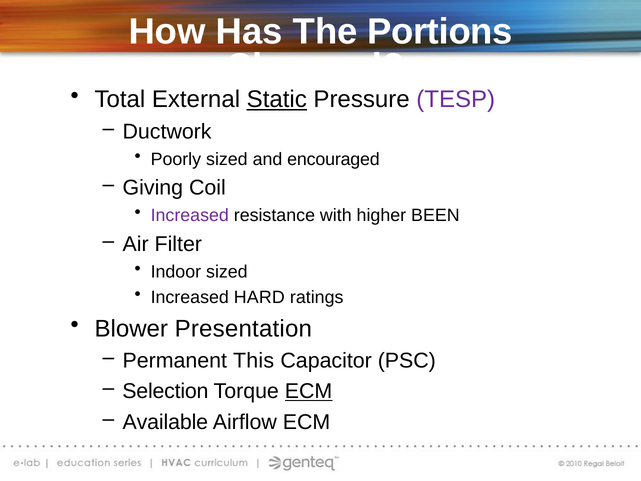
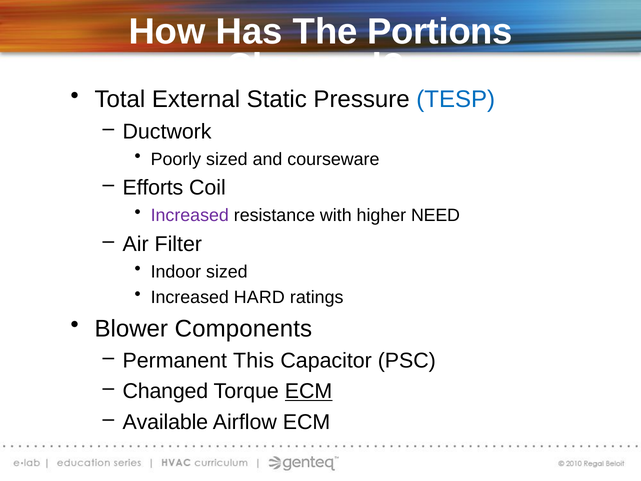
Static underline: present -> none (277, 99)
TESP colour: purple -> blue (456, 99)
encouraged: encouraged -> courseware (333, 159)
Giving: Giving -> Efforts (153, 188)
BEEN: BEEN -> NEED (435, 215)
Presentation: Presentation -> Components (243, 328)
Selection: Selection -> Changed (165, 391)
